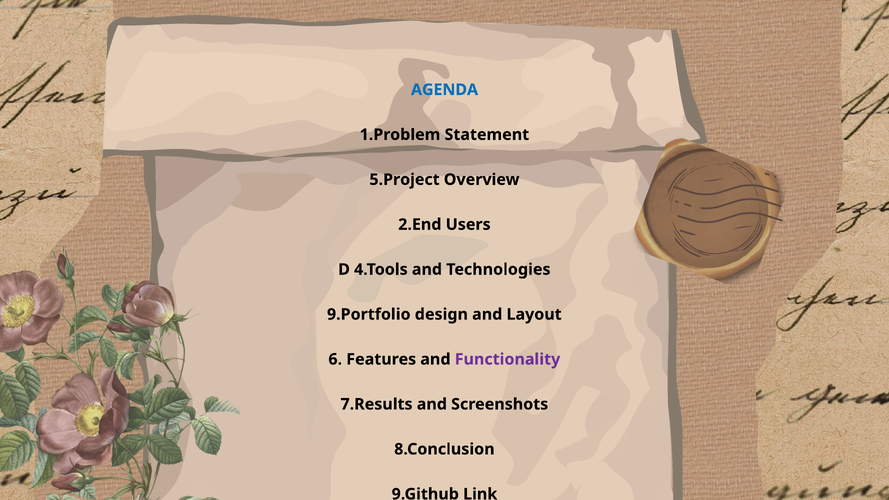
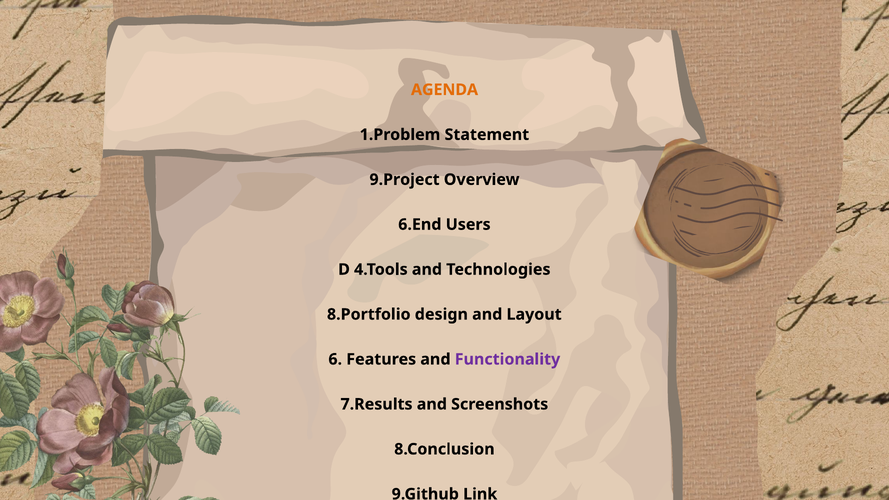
AGENDA colour: blue -> orange (445, 90)
5.Project: 5.Project -> 9.Project (405, 180)
2.End: 2.End -> 6.End (420, 225)
9.Portfolio: 9.Portfolio -> 8.Portfolio (369, 314)
